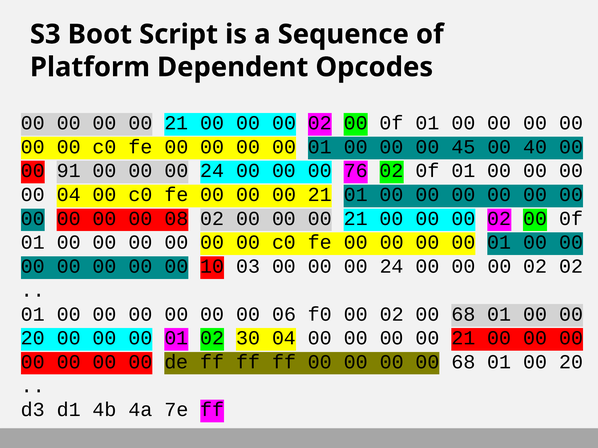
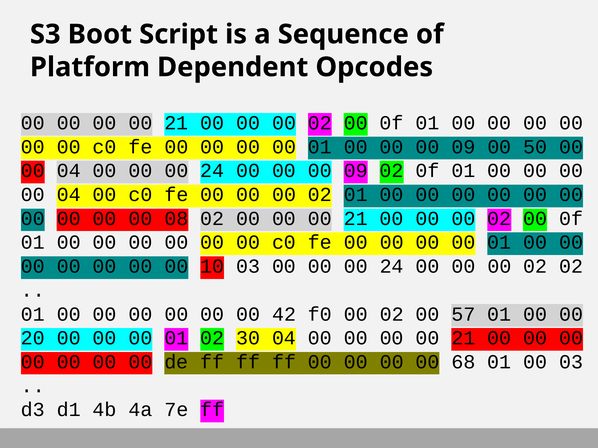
45: 45 -> 09 (463, 147)
40: 40 -> 50 (535, 147)
91: 91 -> 04 (69, 171)
76: 76 -> 09 (356, 171)
21: 21 -> 02 (320, 195)
06: 06 -> 42 (284, 314)
02 00 68: 68 -> 57 (463, 314)
01 00 20: 20 -> 03 (571, 362)
